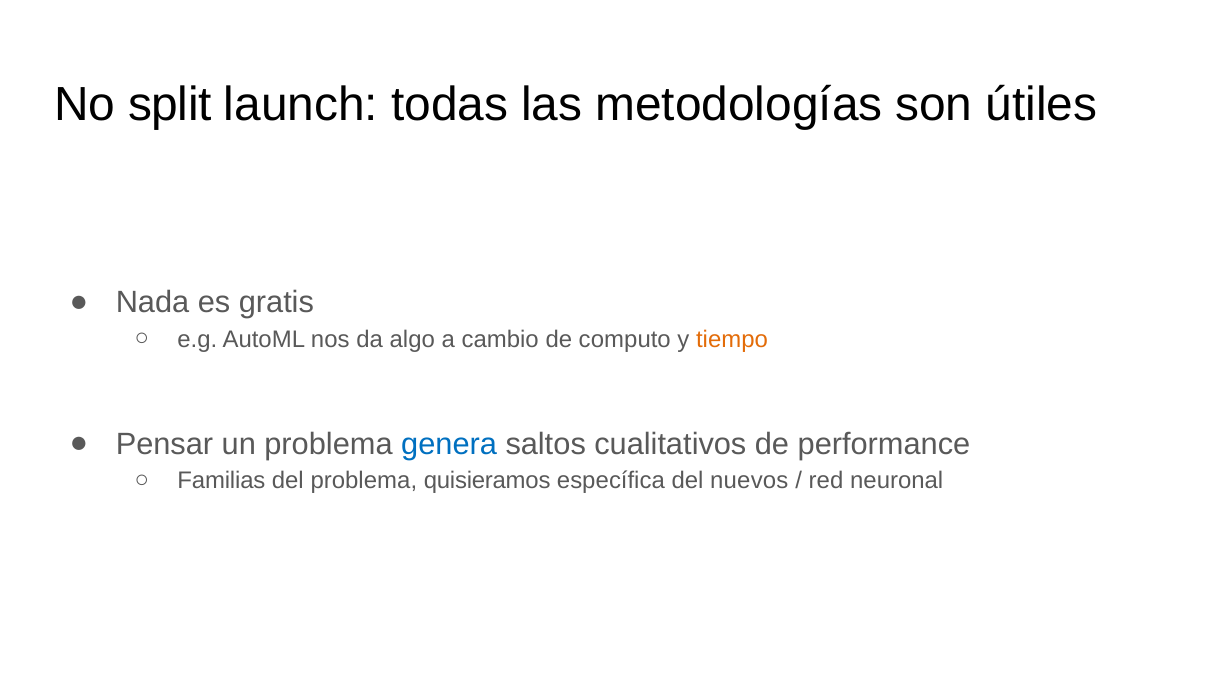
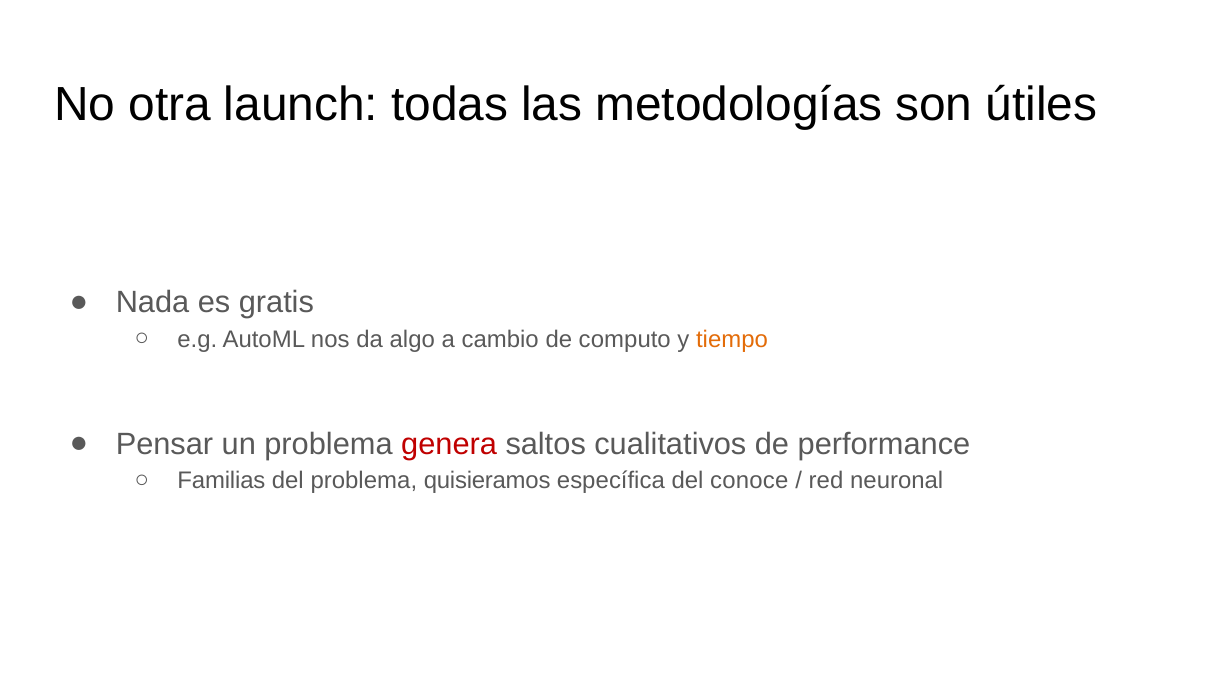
split: split -> otra (170, 104)
genera colour: blue -> red (449, 444)
nuevos: nuevos -> conoce (749, 481)
